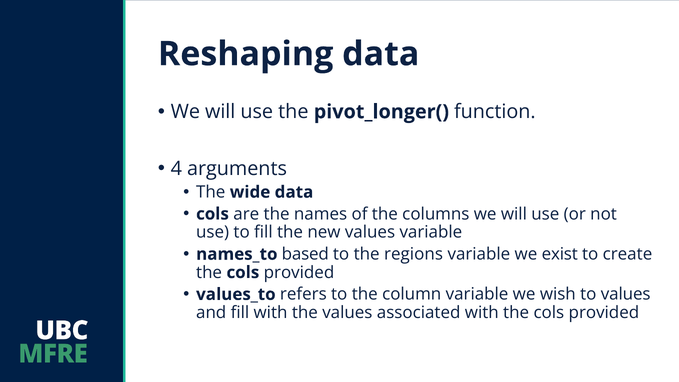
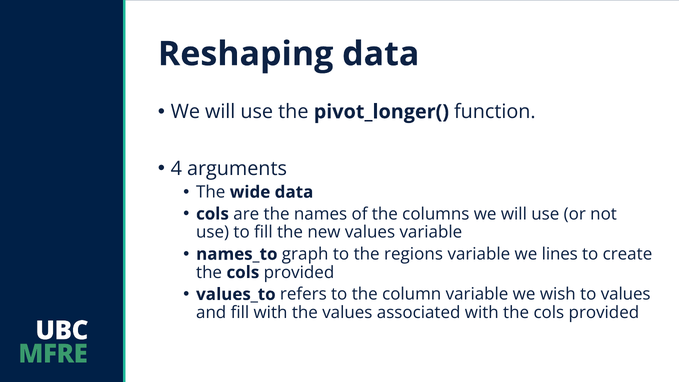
based: based -> graph (305, 254)
exist: exist -> lines (560, 254)
